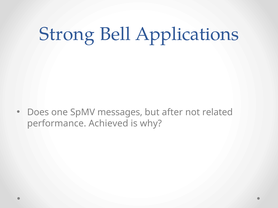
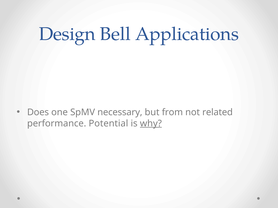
Strong: Strong -> Design (67, 34)
messages: messages -> necessary (120, 113)
after: after -> from (172, 113)
Achieved: Achieved -> Potential (108, 124)
why underline: none -> present (151, 124)
